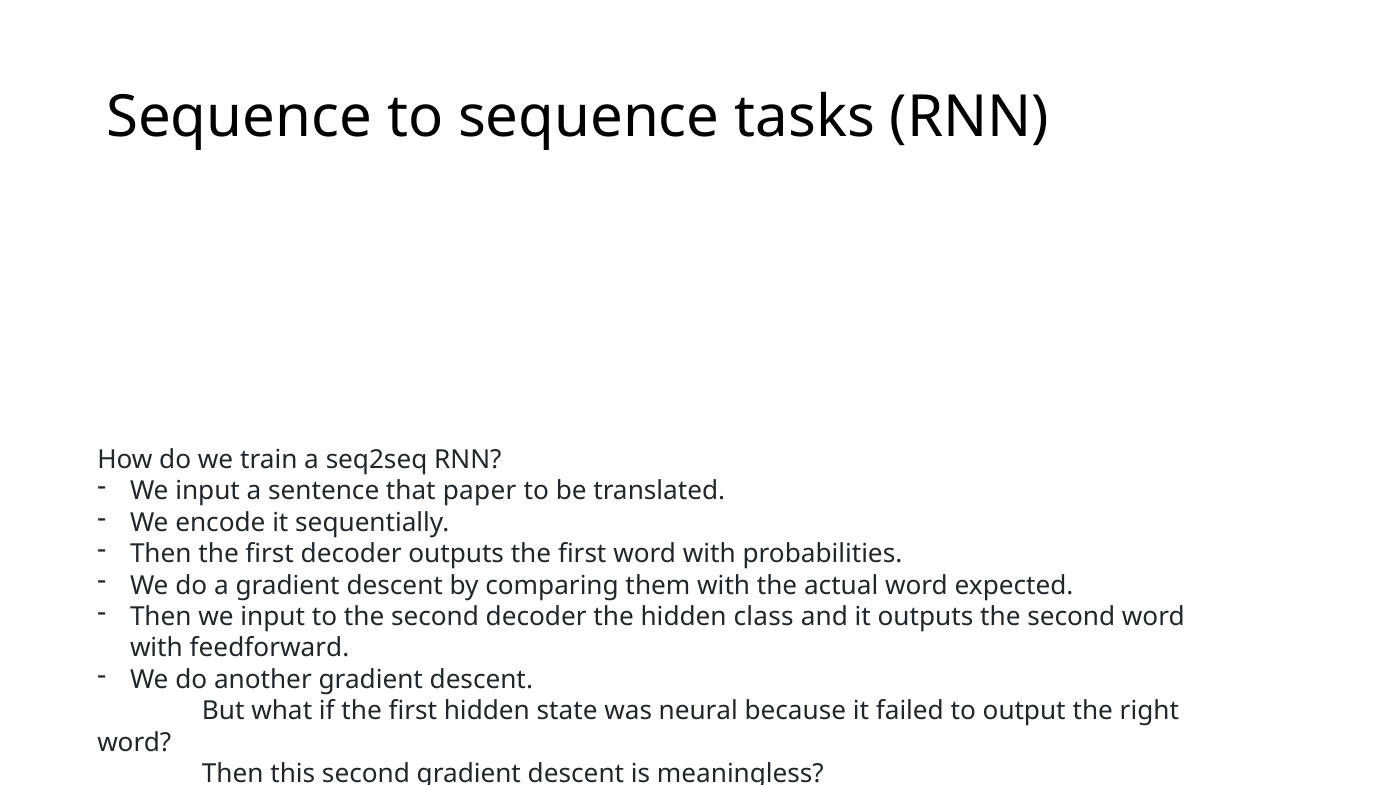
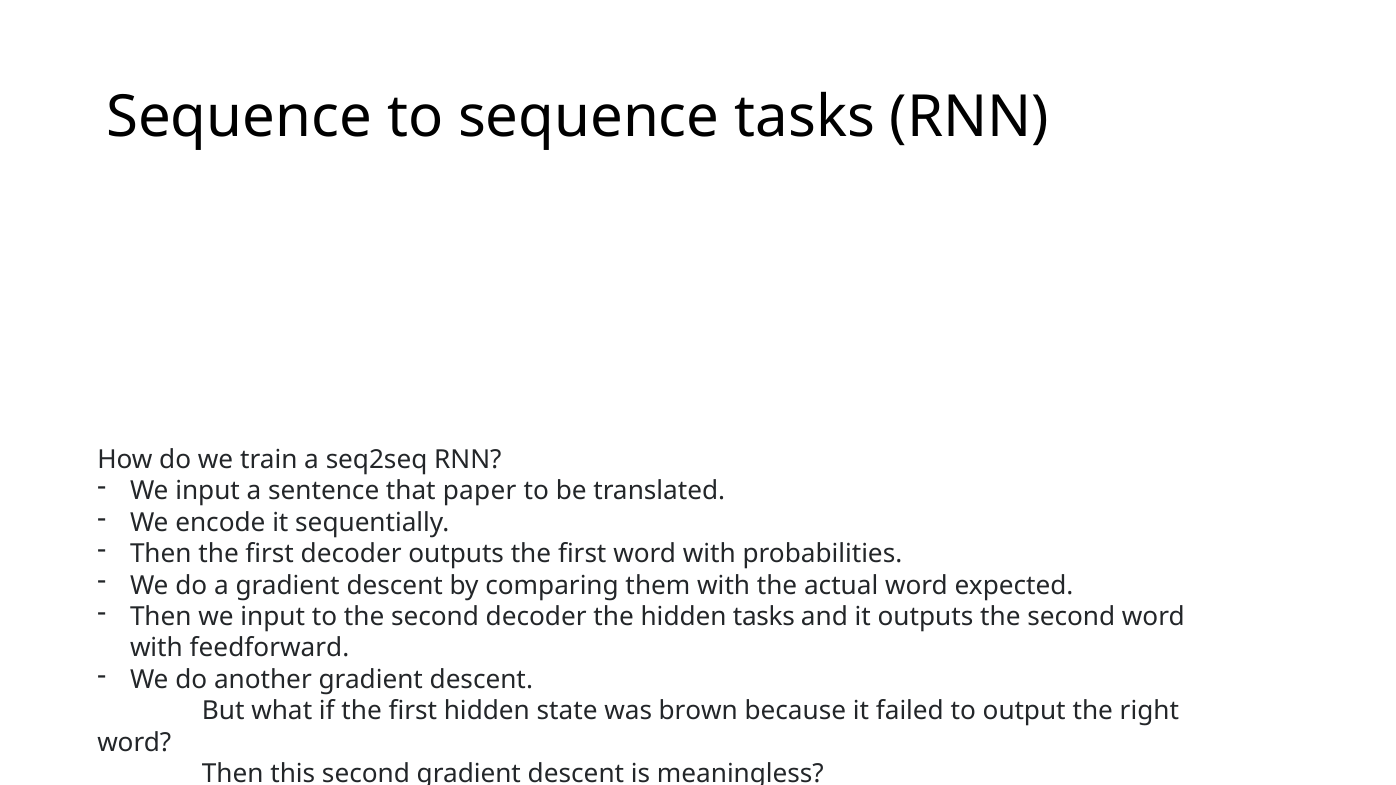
hidden class: class -> tasks (764, 617)
neural: neural -> brown (698, 711)
